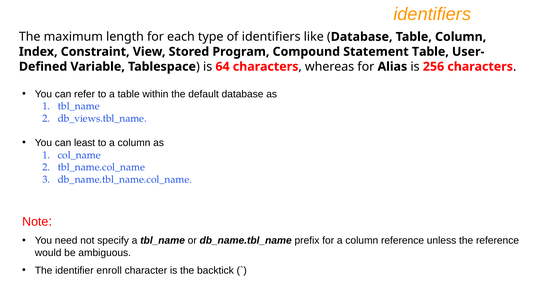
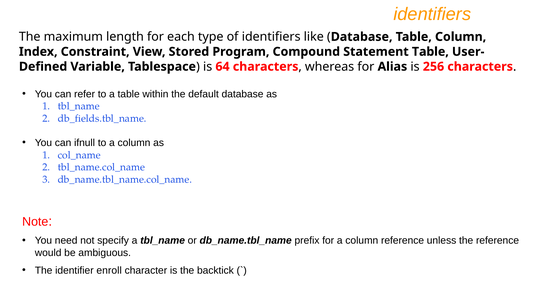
db_views.tbl_name: db_views.tbl_name -> db_fields.tbl_name (102, 119)
least: least -> ifnull (85, 143)
